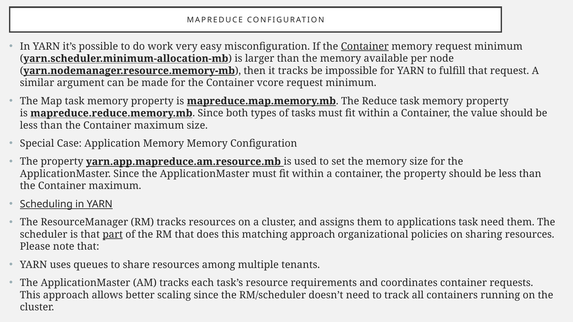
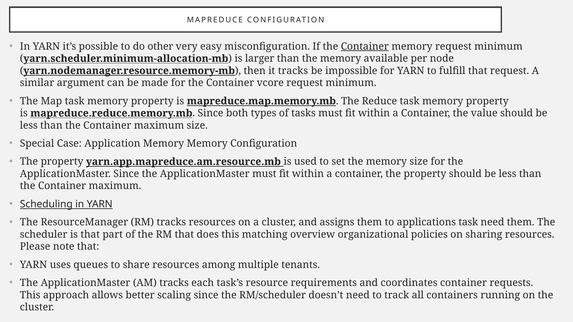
work: work -> other (160, 46)
part underline: present -> none (113, 235)
matching approach: approach -> overview (313, 235)
